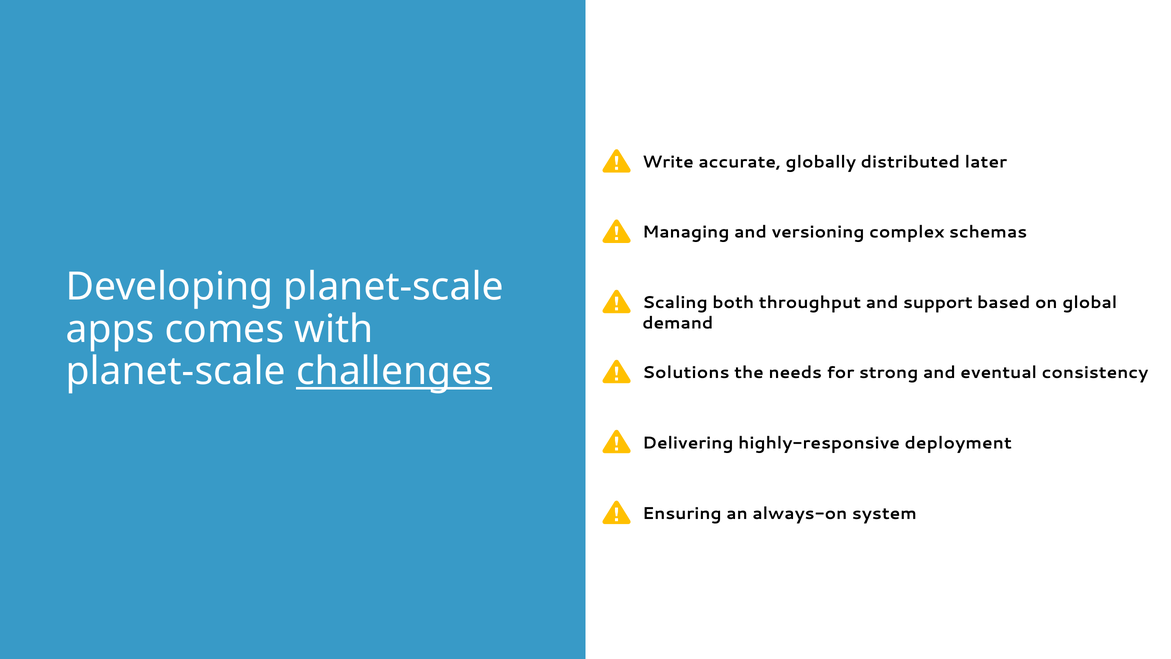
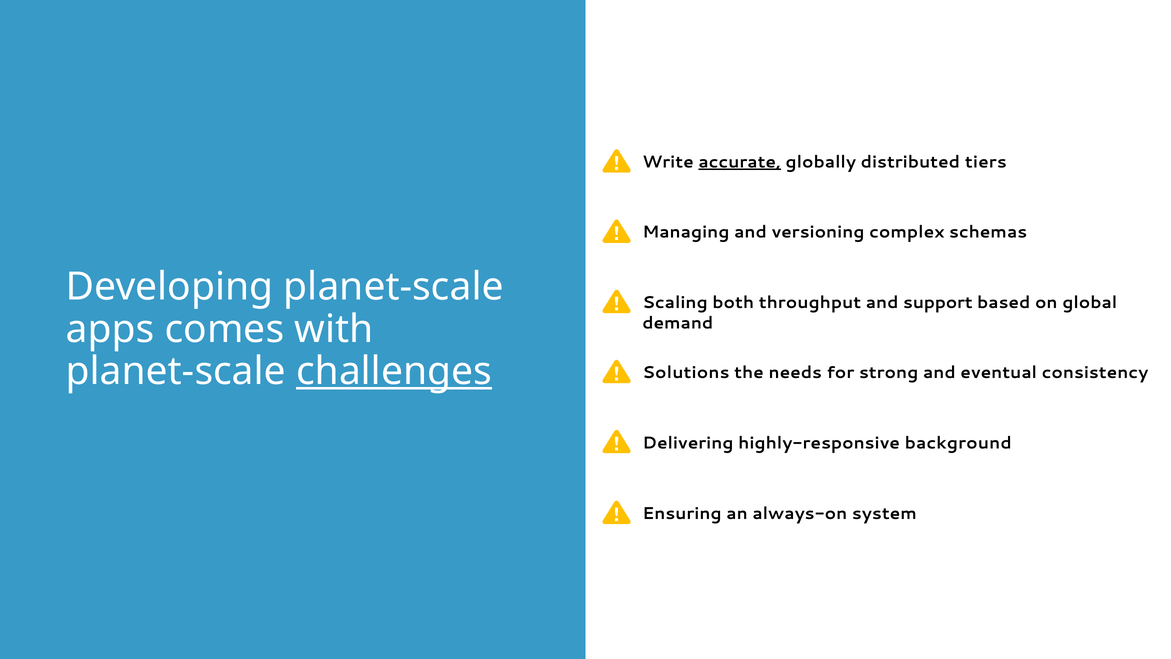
accurate underline: none -> present (740, 162)
later: later -> tiers (986, 162)
deployment: deployment -> background (958, 443)
